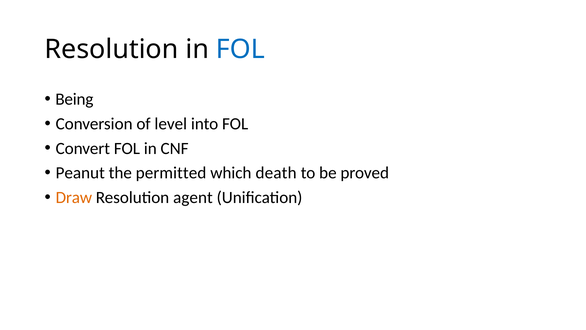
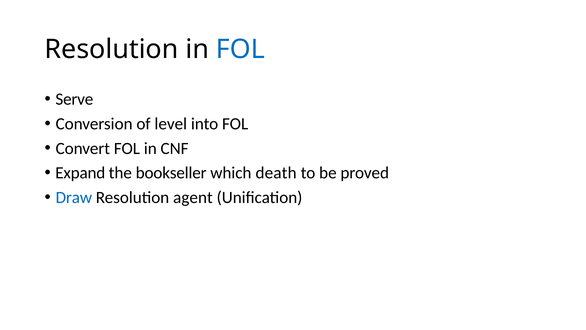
Being: Being -> Serve (74, 99)
Peanut: Peanut -> Expand (80, 173)
permitted: permitted -> bookseller (171, 173)
Draw colour: orange -> blue (74, 197)
